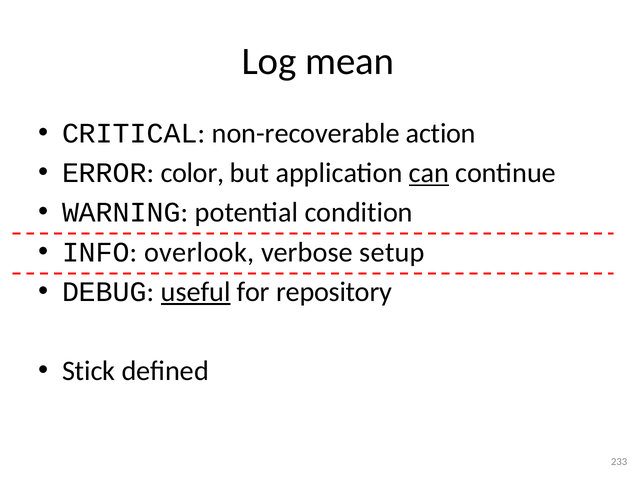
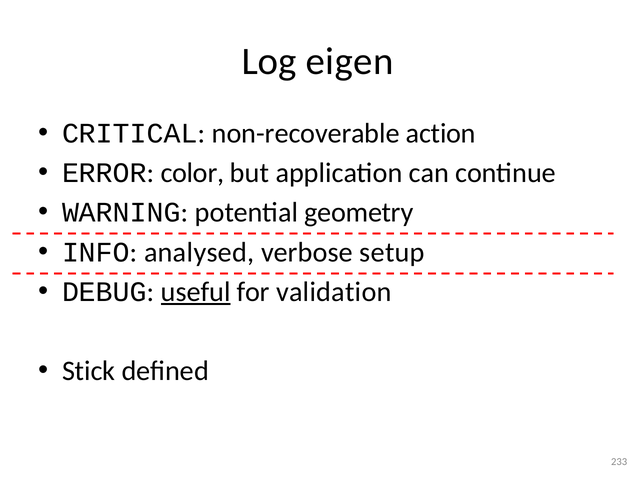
mean: mean -> eigen (350, 62)
can underline: present -> none (429, 173)
condition: condition -> geometry (359, 213)
overlook: overlook -> analysed (199, 252)
repository: repository -> validation (334, 292)
